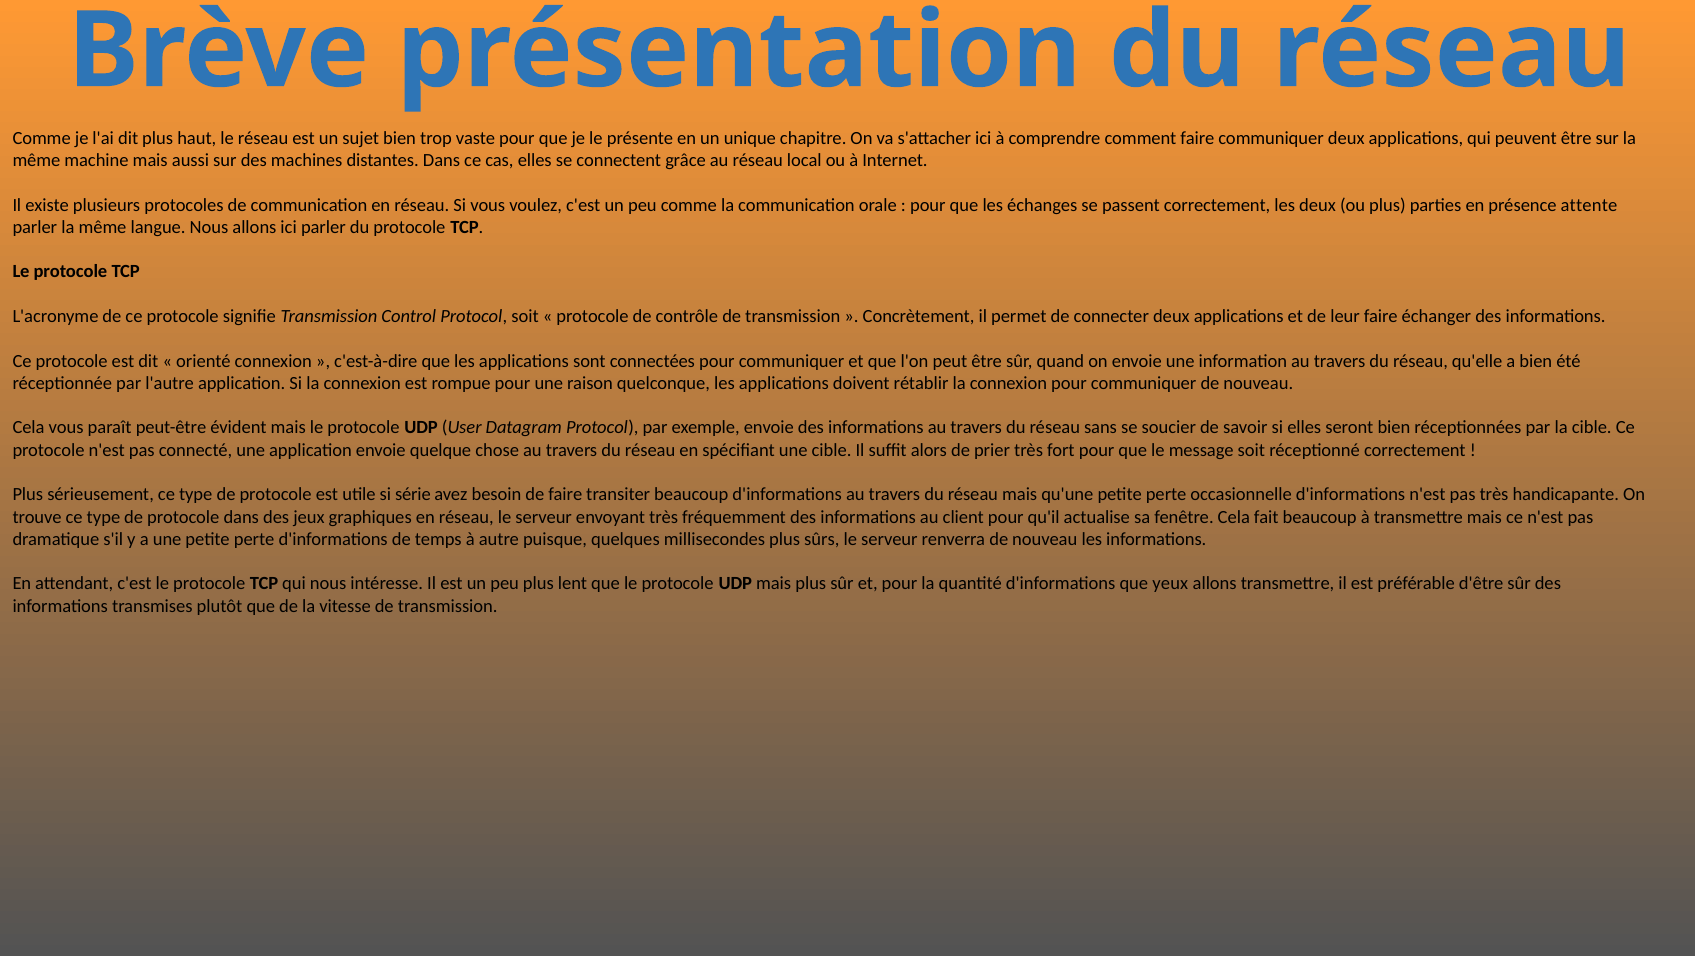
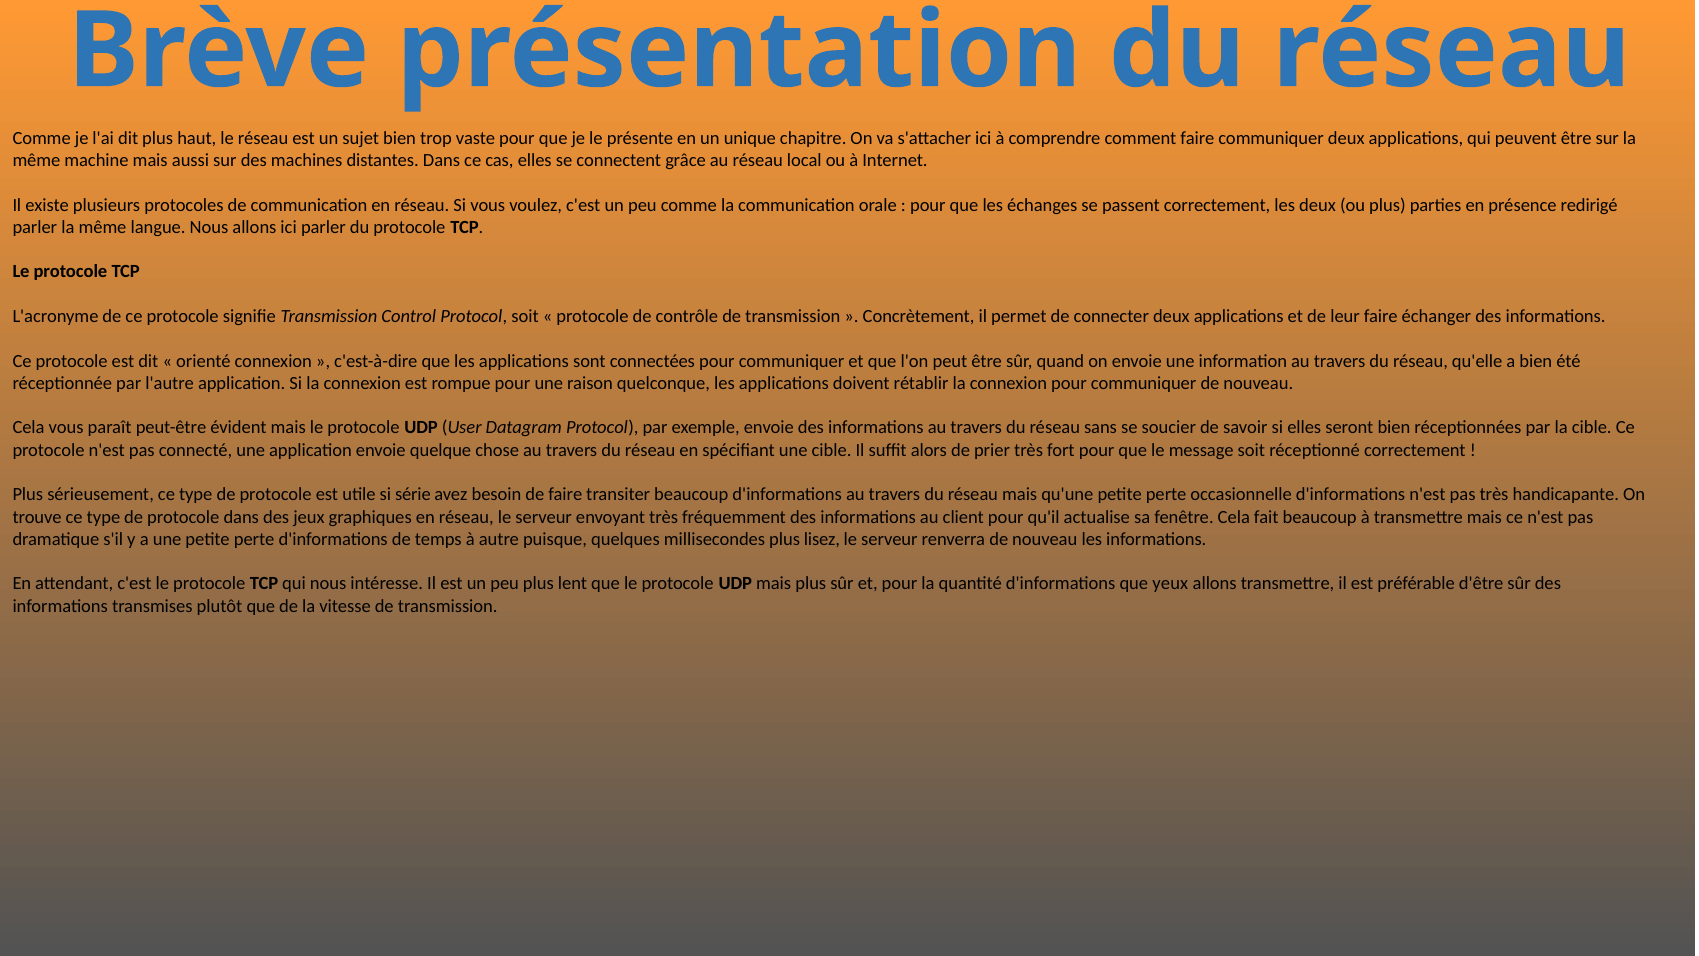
attente: attente -> redirigé (1589, 205)
sûrs: sûrs -> lisez (822, 539)
